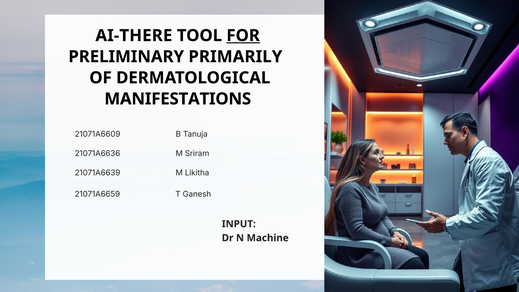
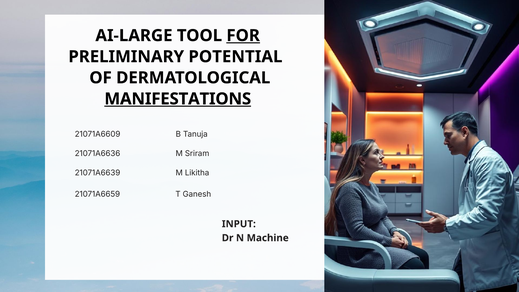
AI-THERE: AI-THERE -> AI-LARGE (134, 36)
PRIMARILY: PRIMARILY -> POTENTIAL (235, 57)
MANIFESTATIONS underline: none -> present (178, 99)
